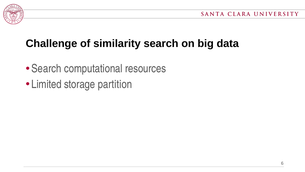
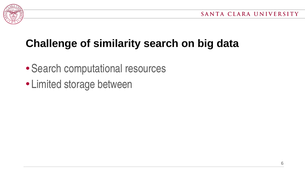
partition: partition -> between (115, 84)
